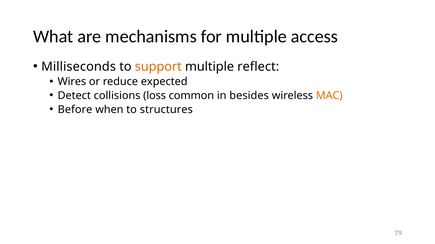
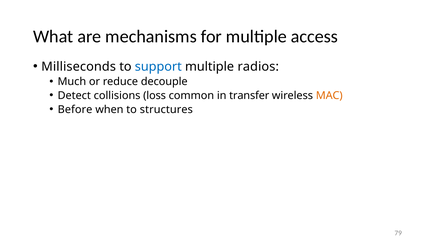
support colour: orange -> blue (158, 67)
reflect: reflect -> radios (258, 67)
Wires: Wires -> Much (72, 82)
expected: expected -> decouple (164, 82)
besides: besides -> transfer (249, 96)
